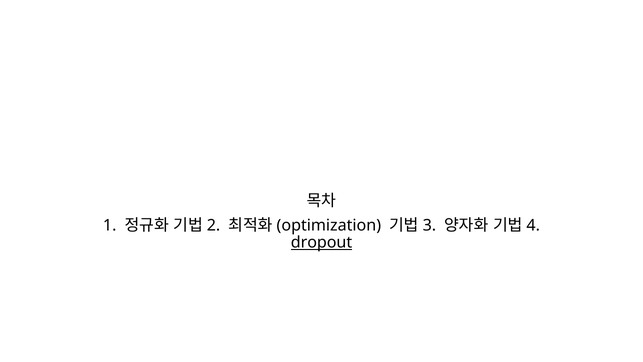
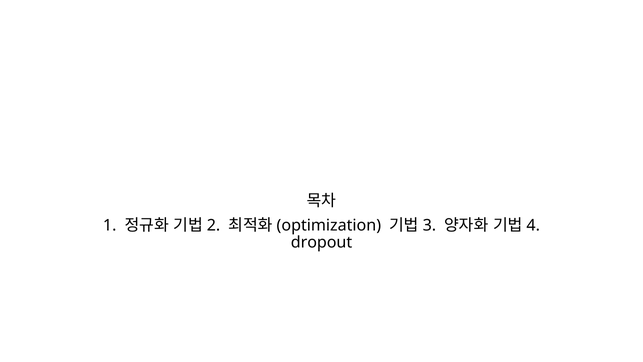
dropout underline: present -> none (322, 242)
